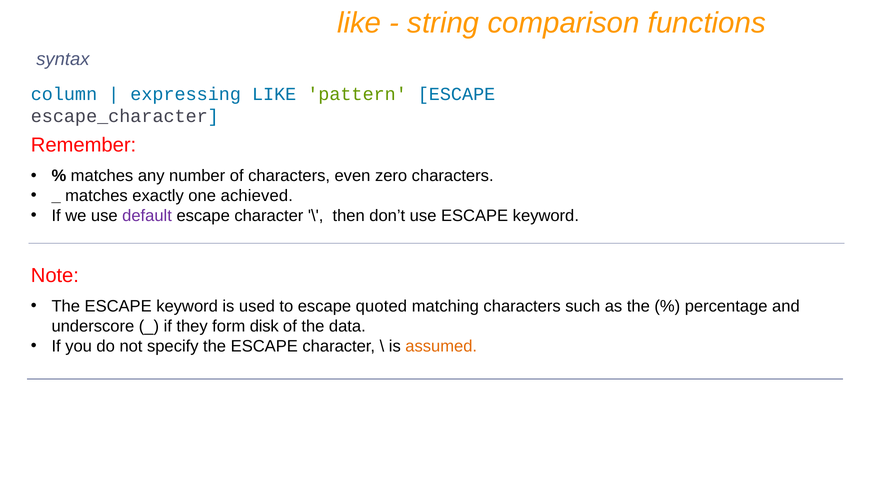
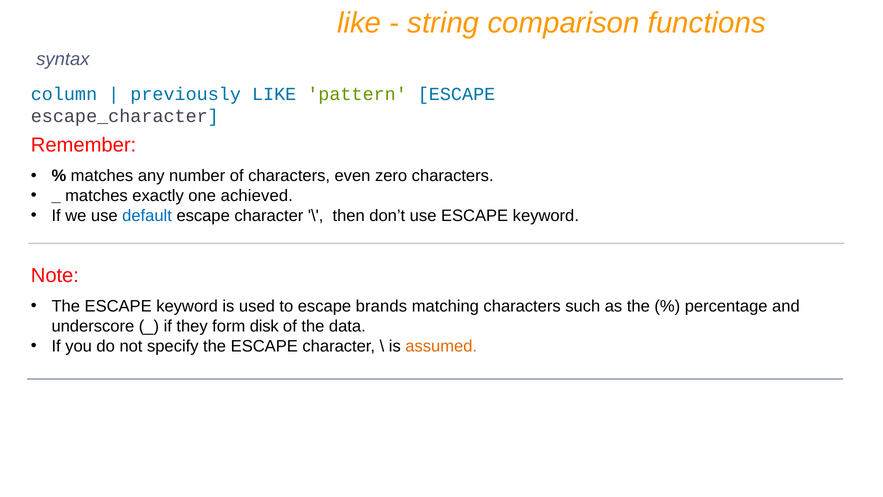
expressing: expressing -> previously (186, 94)
default colour: purple -> blue (147, 216)
quoted: quoted -> brands (381, 306)
